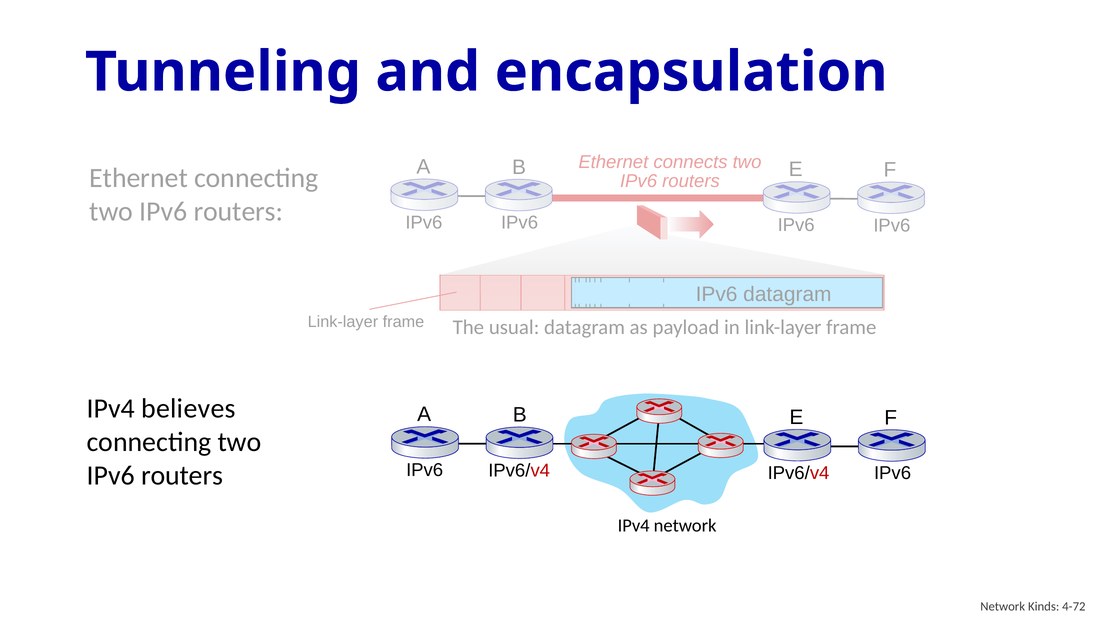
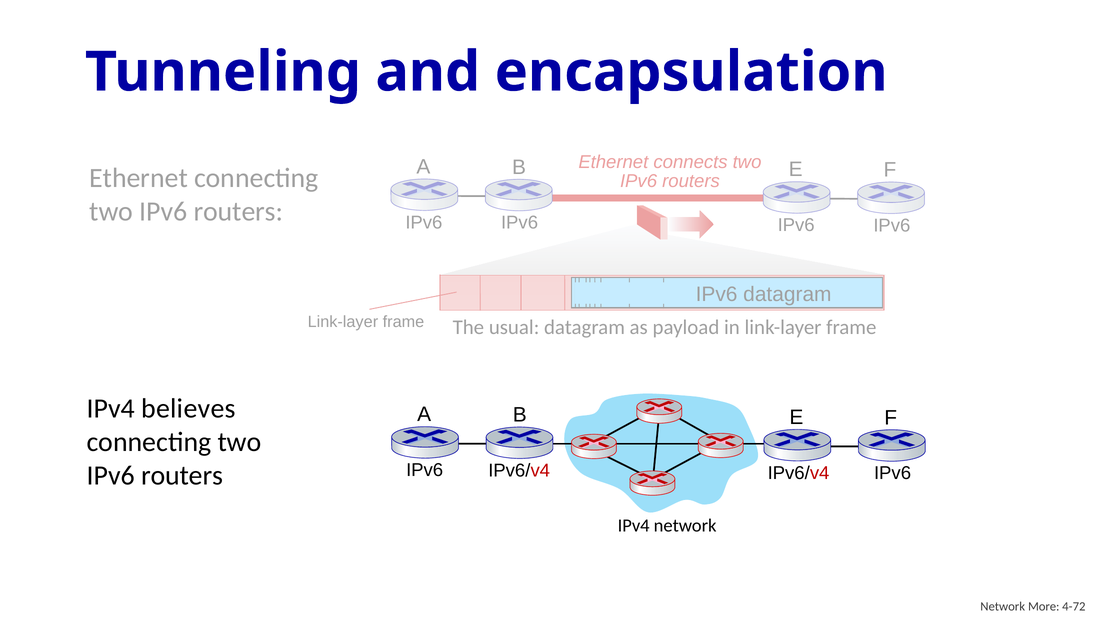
Kinds: Kinds -> More (1044, 607)
